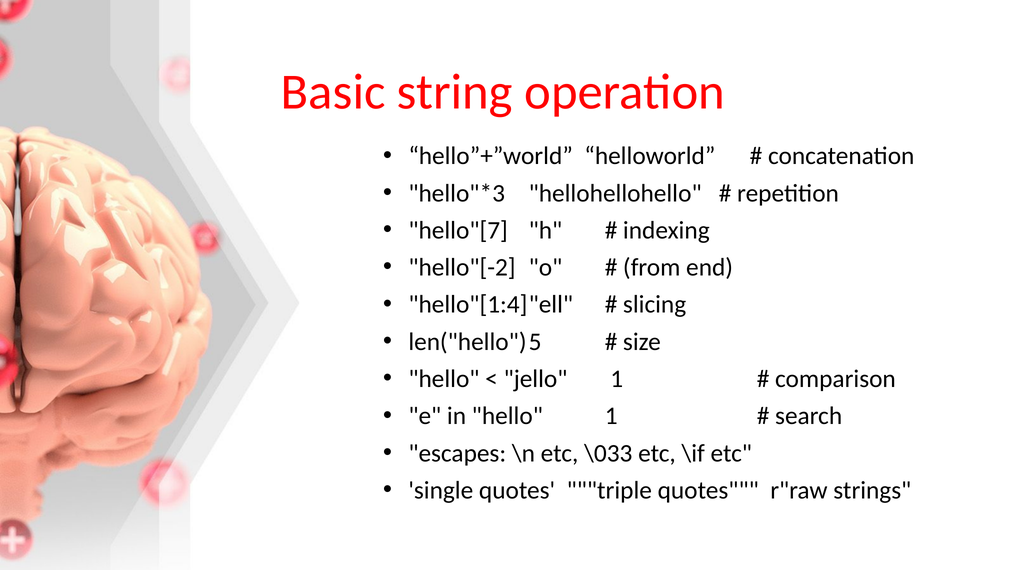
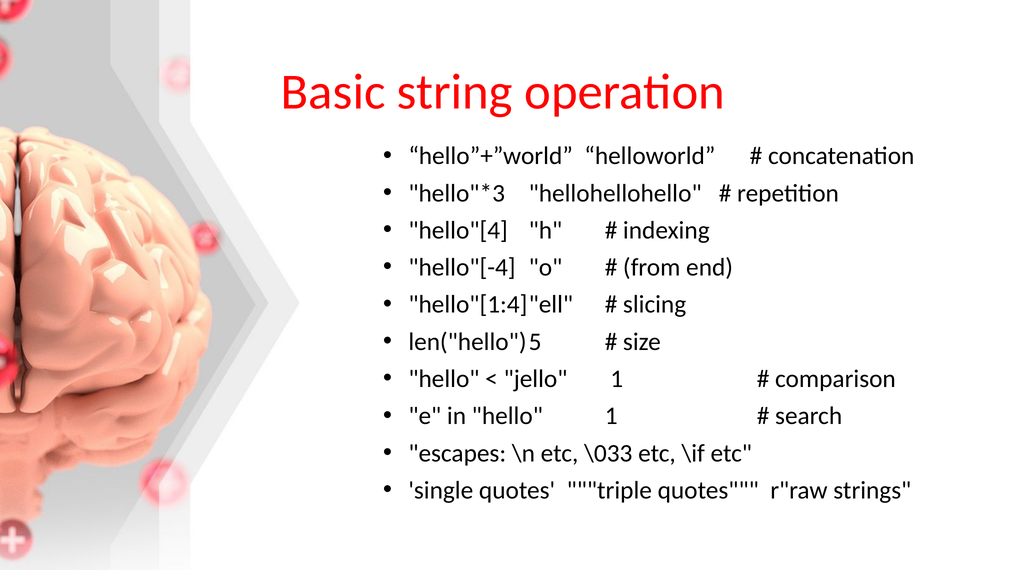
hello"[7: hello"[7 -> hello"[4 (458, 230)
hello"[-2: hello"[-2 -> hello"[-4 (462, 268)
